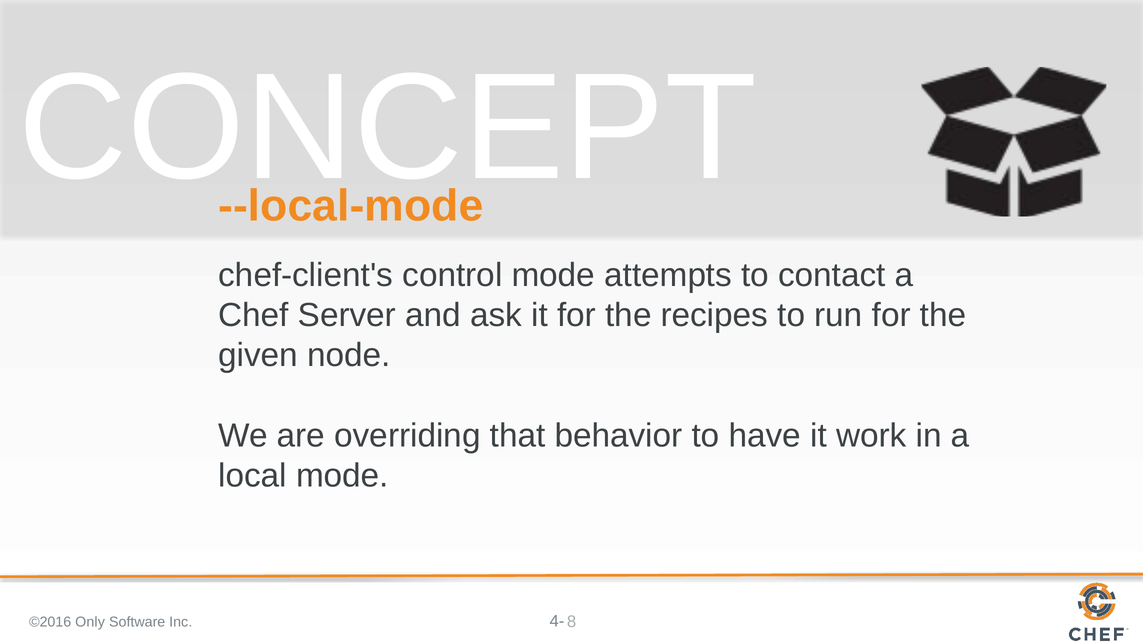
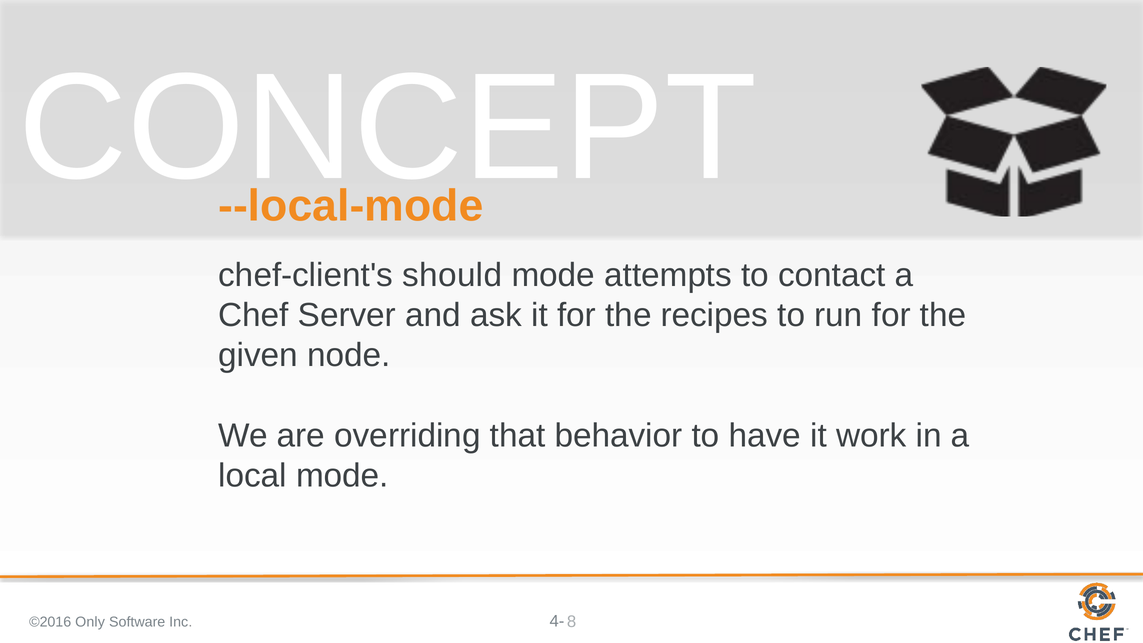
control: control -> should (452, 275)
